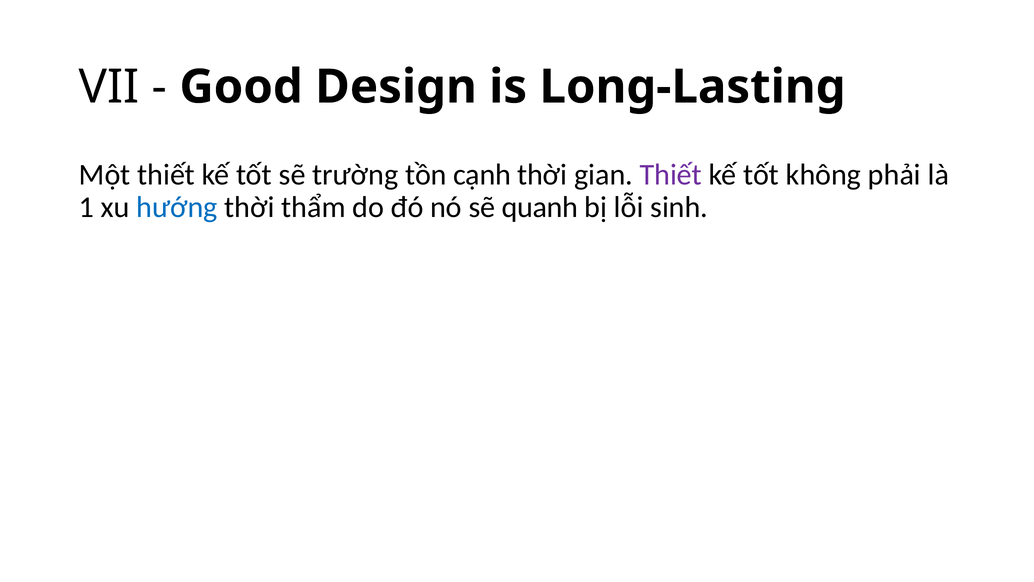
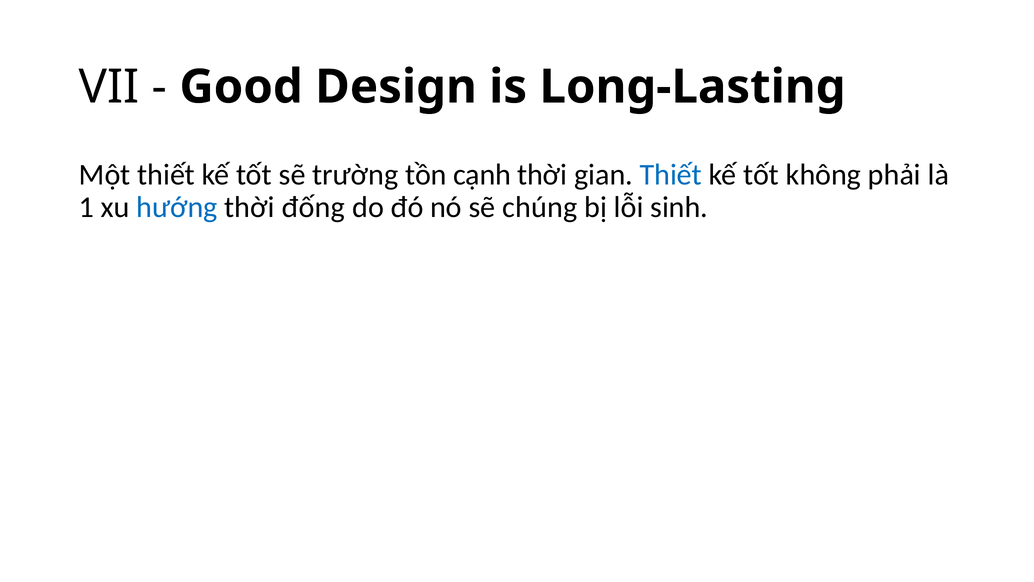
Thiết colour: purple -> blue (671, 175)
thẩm: thẩm -> đống (313, 207)
quanh: quanh -> chúng (540, 207)
